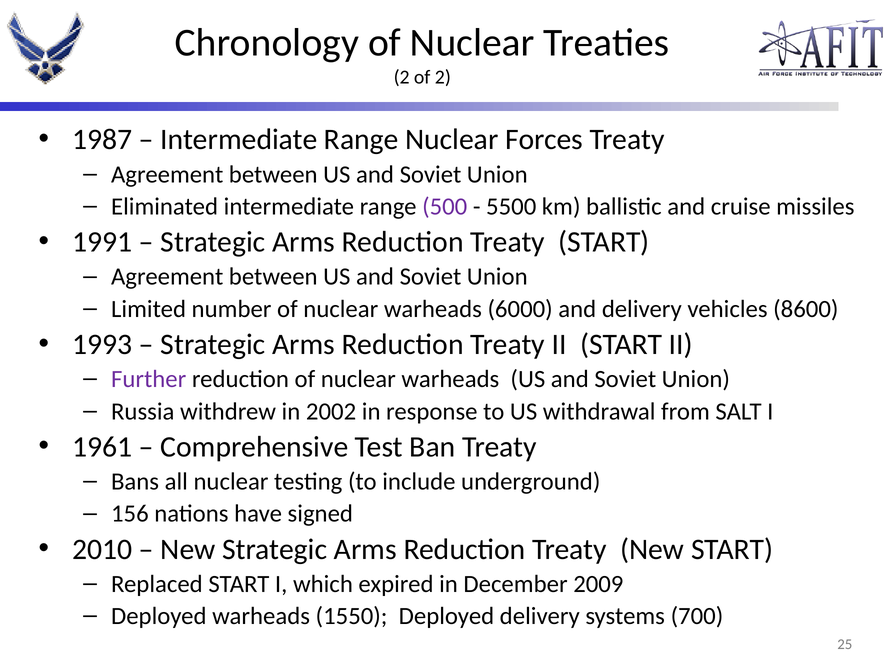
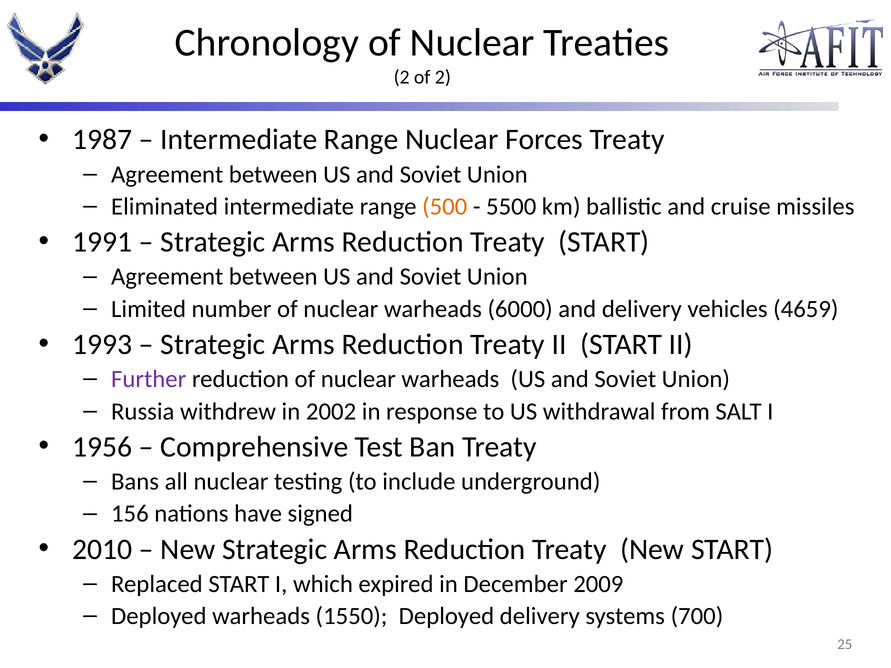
500 colour: purple -> orange (445, 207)
8600: 8600 -> 4659 (806, 309)
1961: 1961 -> 1956 (102, 447)
